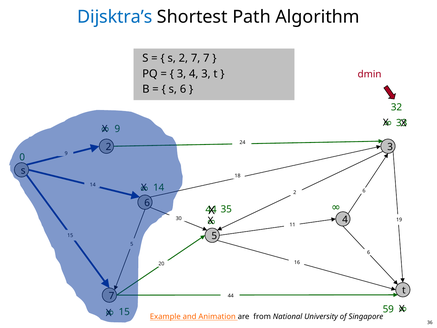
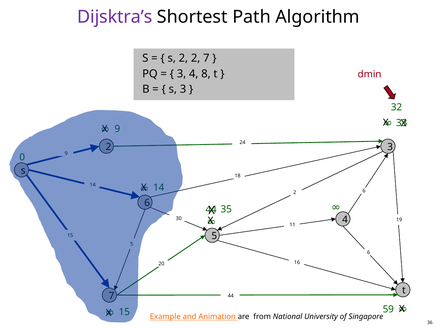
Dijsktra’s colour: blue -> purple (115, 17)
2 7: 7 -> 2 (196, 58)
4 3: 3 -> 8 (206, 74)
6: 6 -> 3 (183, 89)
